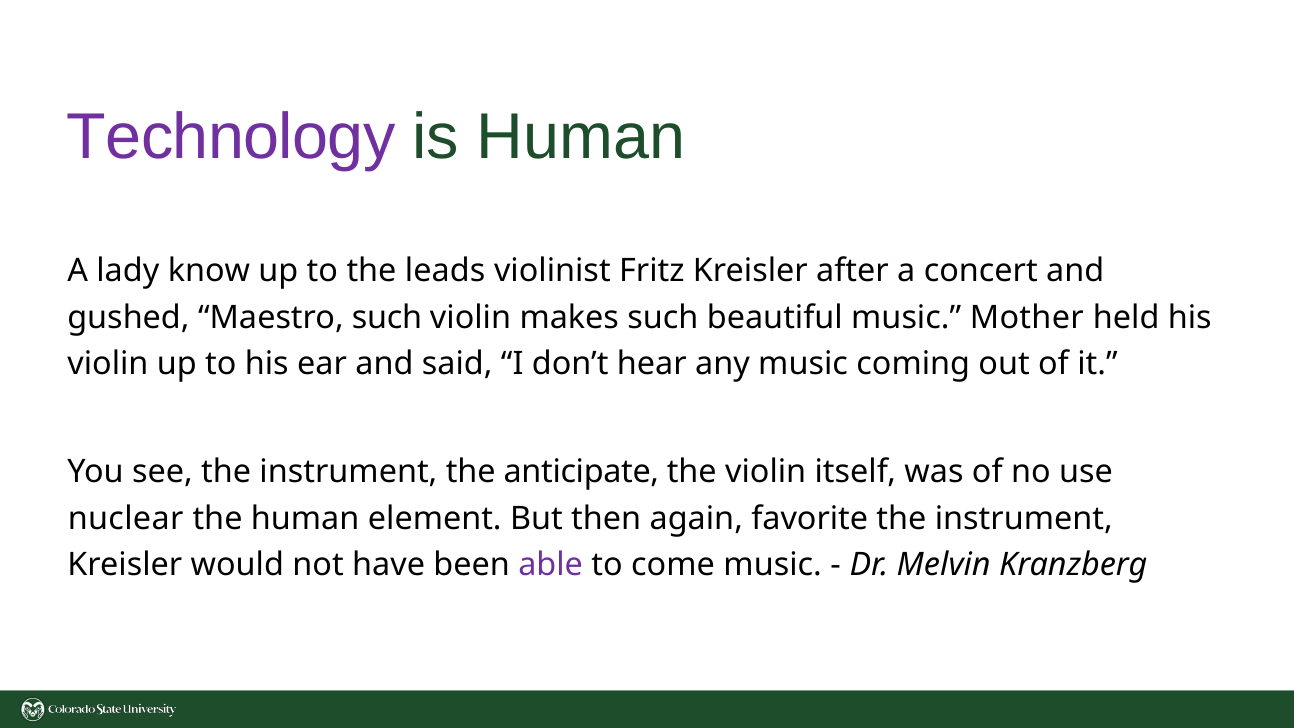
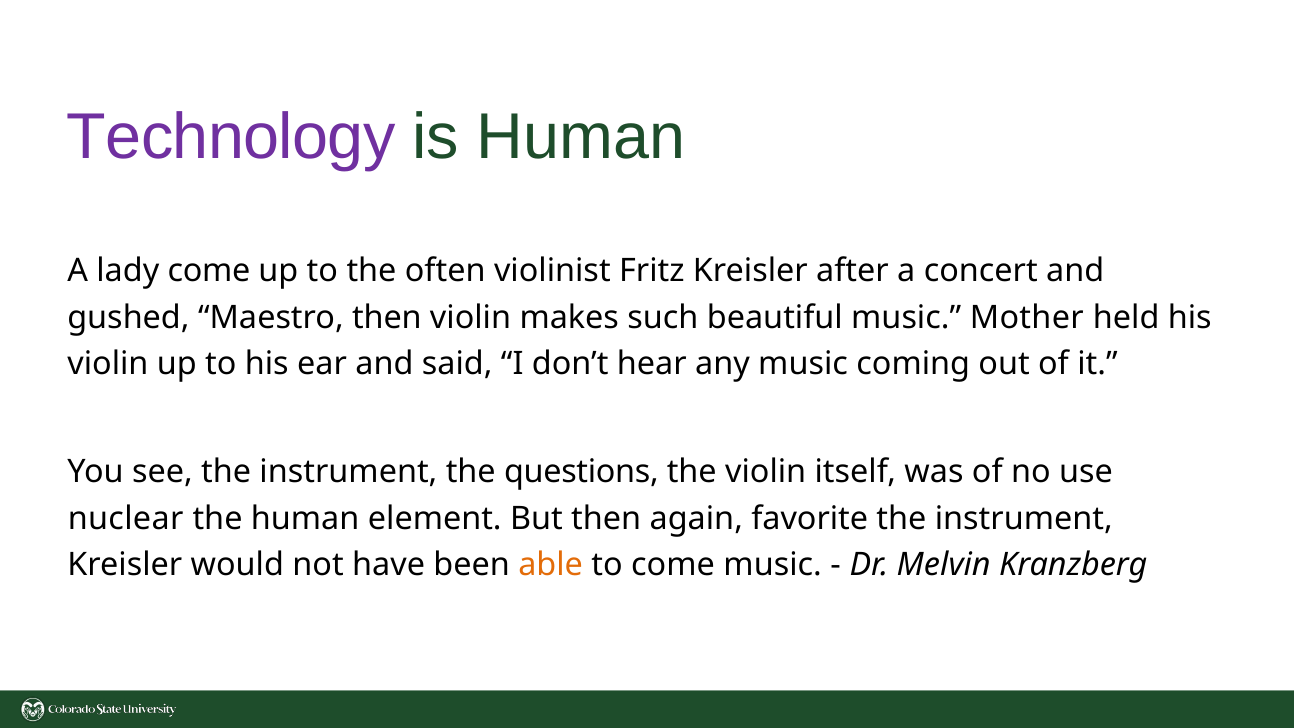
lady know: know -> come (209, 271)
leads: leads -> often (445, 271)
Maestro such: such -> then (387, 318)
anticipate: anticipate -> questions (581, 472)
able colour: purple -> orange (551, 565)
